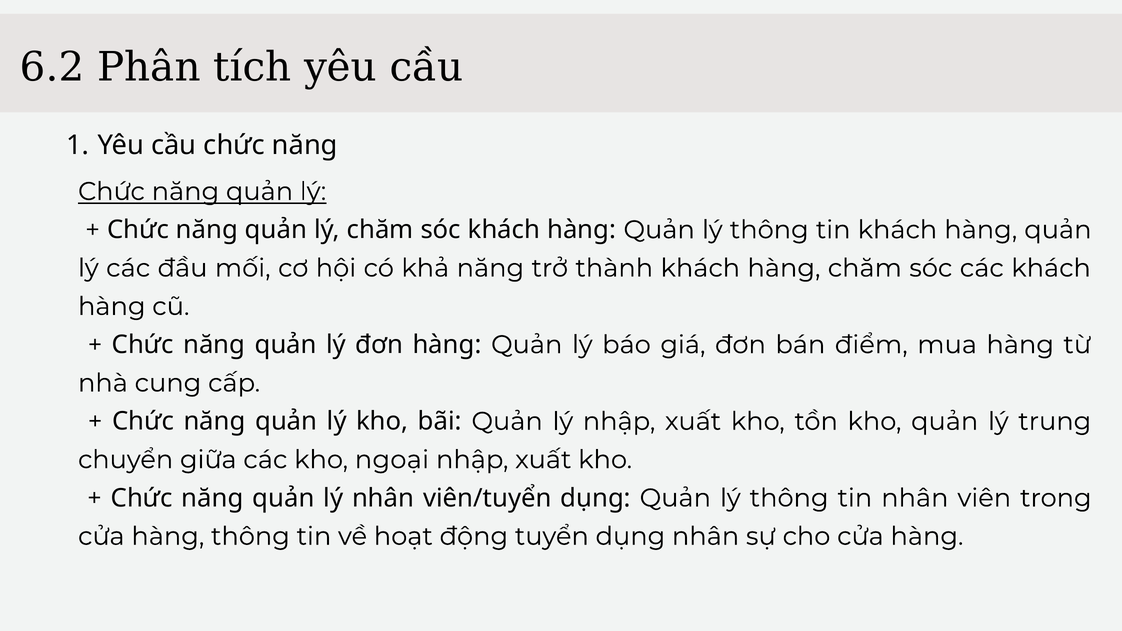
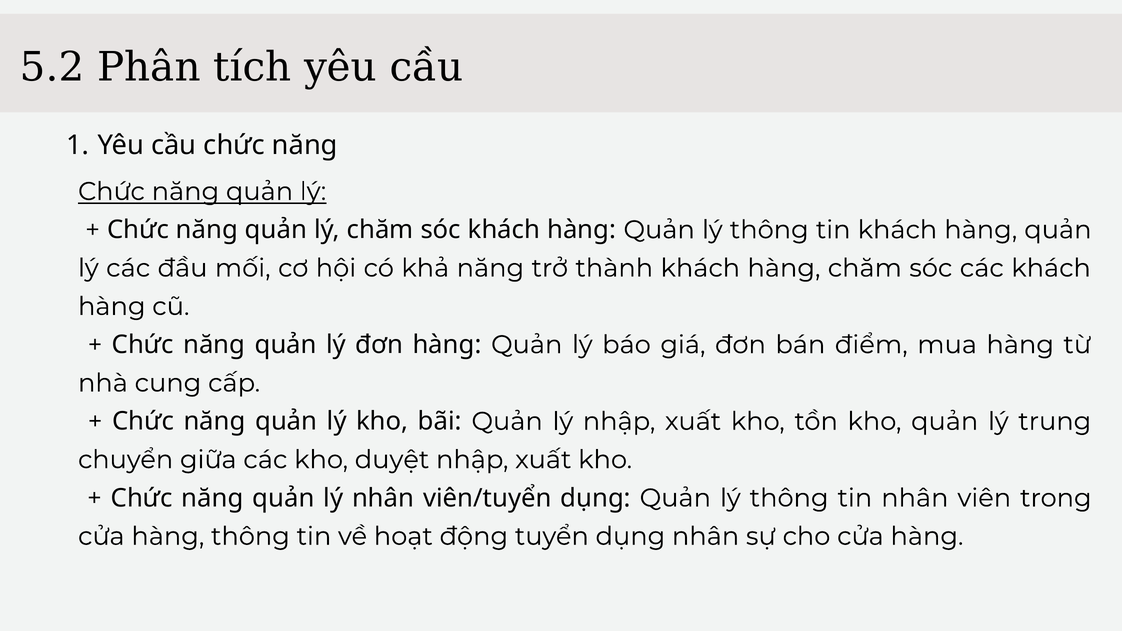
6.2: 6.2 -> 5.2 (52, 68)
ngoại: ngoại -> duyệt (392, 460)
